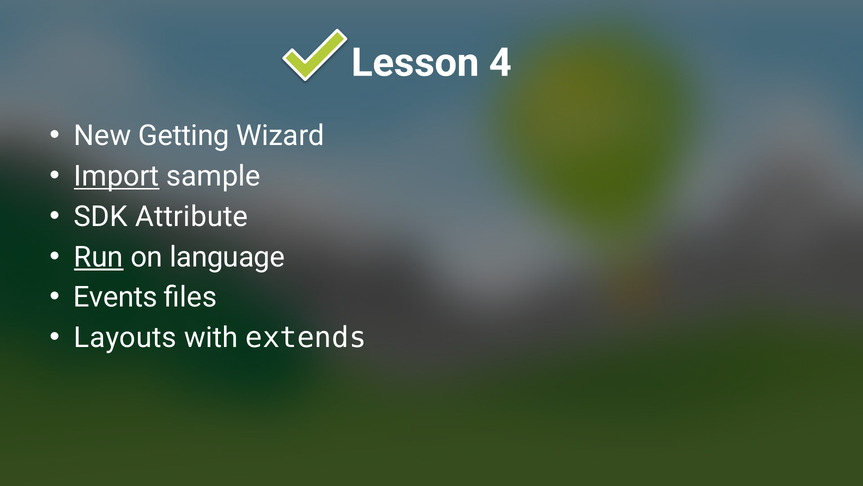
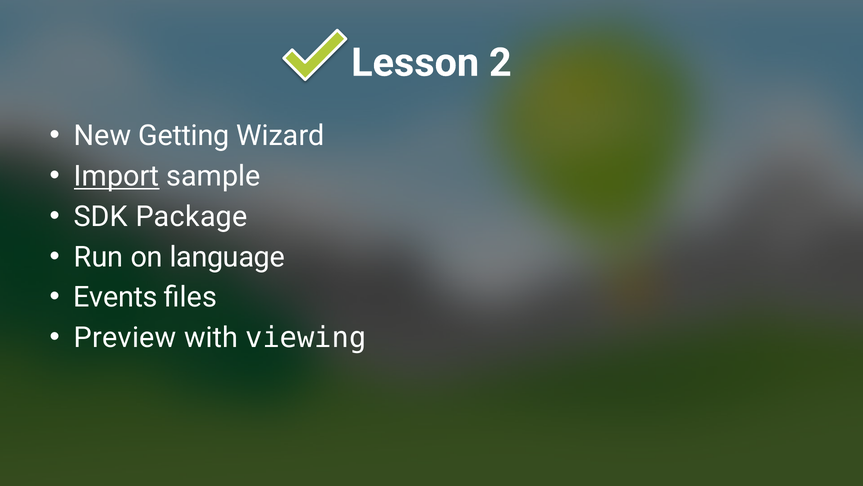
4: 4 -> 2 (500, 63)
Attribute: Attribute -> Package (192, 216)
Run underline: present -> none (99, 257)
Layouts: Layouts -> Preview (125, 337)
extends: extends -> viewing (306, 337)
